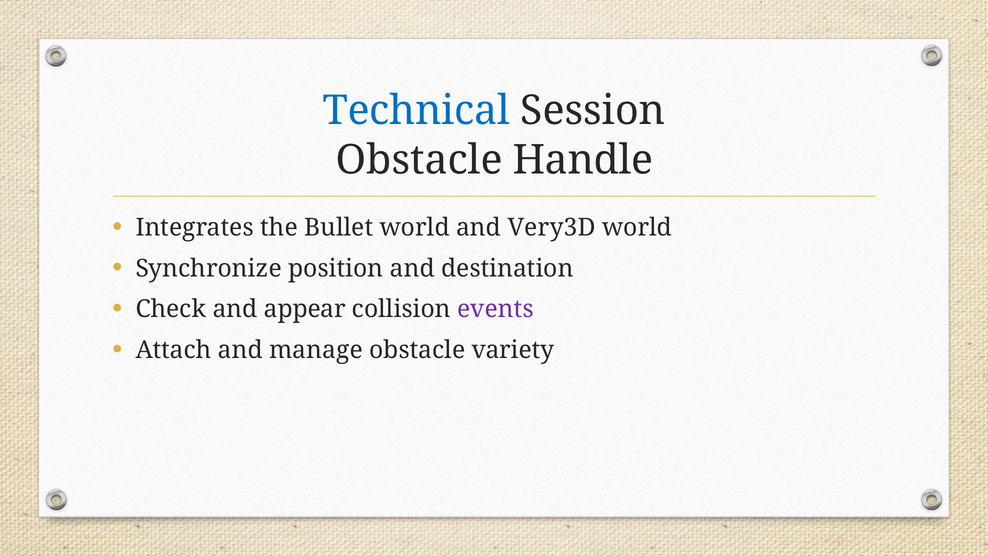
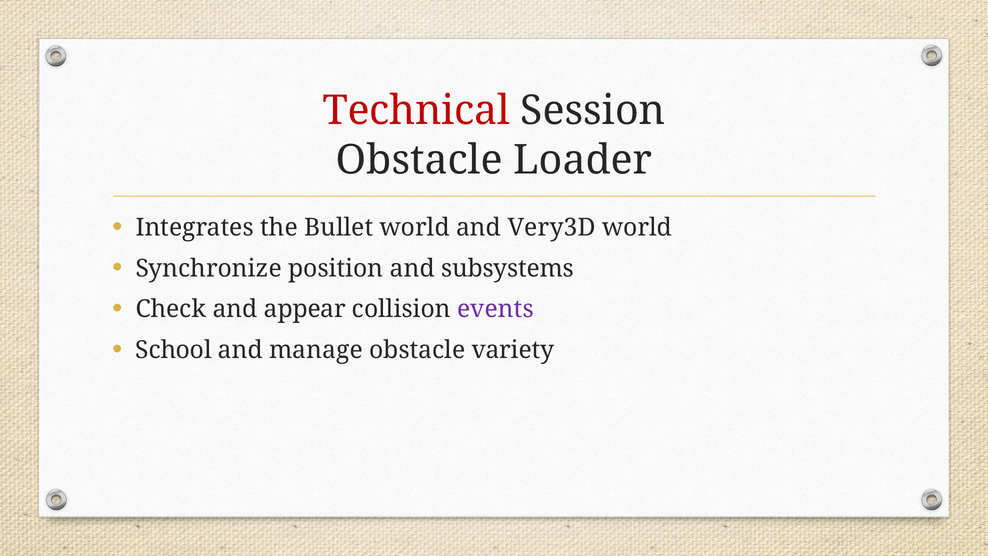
Technical colour: blue -> red (416, 111)
Handle: Handle -> Loader (583, 160)
destination: destination -> subsystems (508, 268)
Attach: Attach -> School (174, 350)
